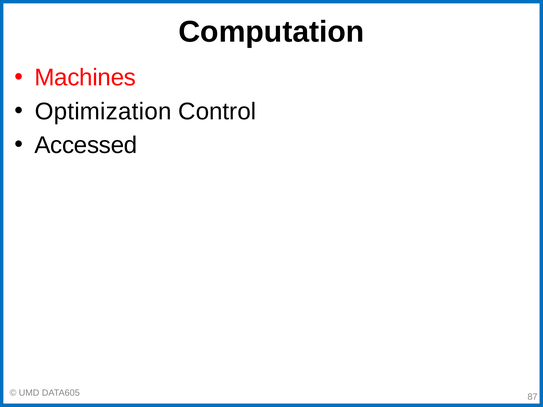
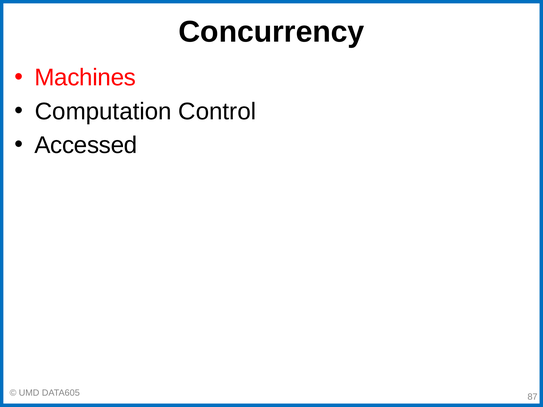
Computation: Computation -> Concurrency (271, 32)
Optimization: Optimization -> Computation (103, 112)
